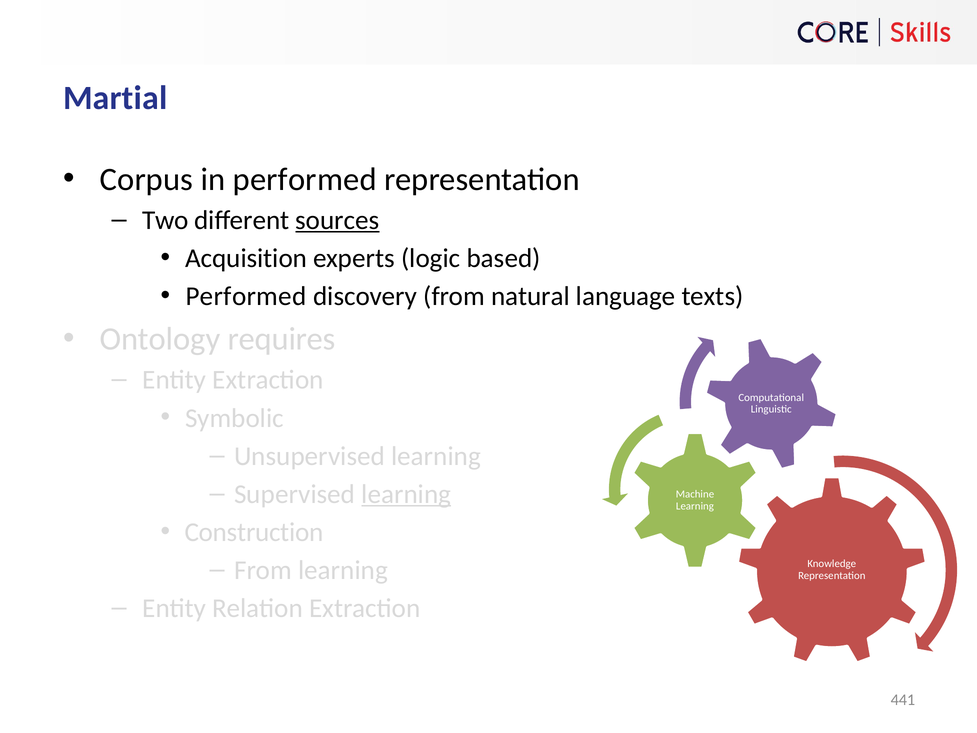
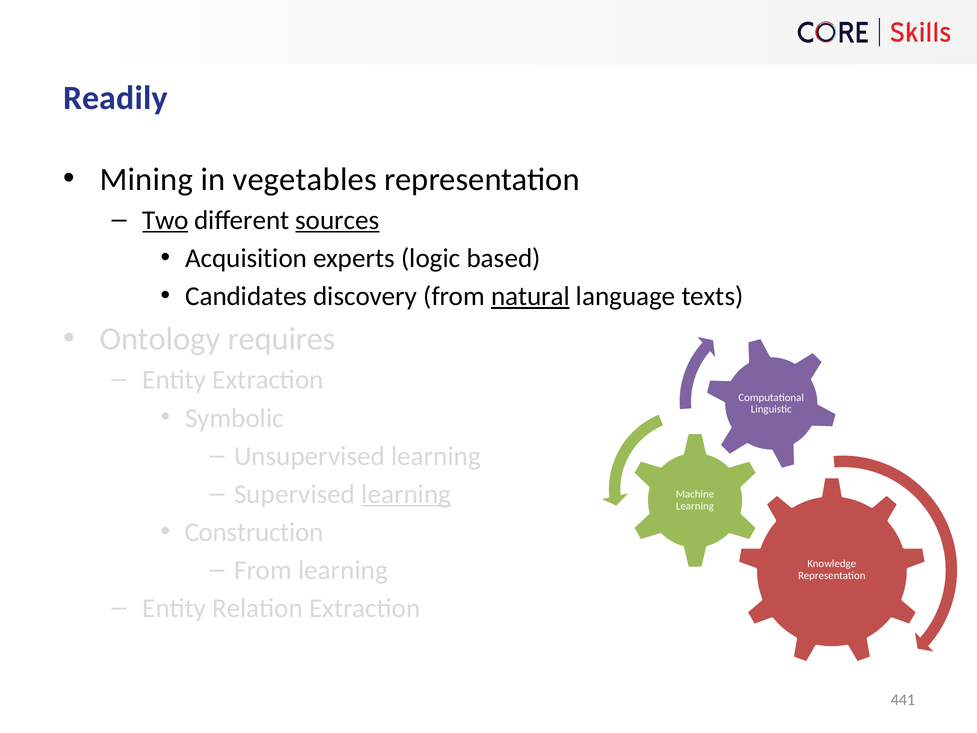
Martial: Martial -> Readily (115, 98)
Corpus: Corpus -> Mining (146, 179)
in performed: performed -> vegetables (305, 179)
Two underline: none -> present (165, 220)
Performed: Performed -> Candidates (246, 296)
natural underline: none -> present (530, 296)
